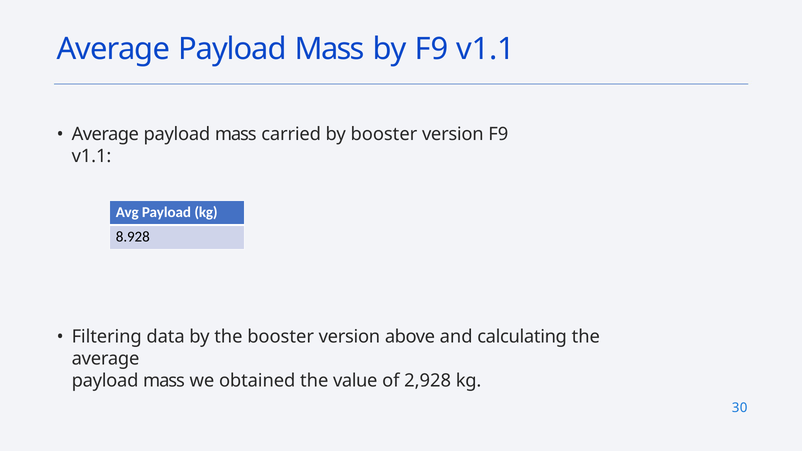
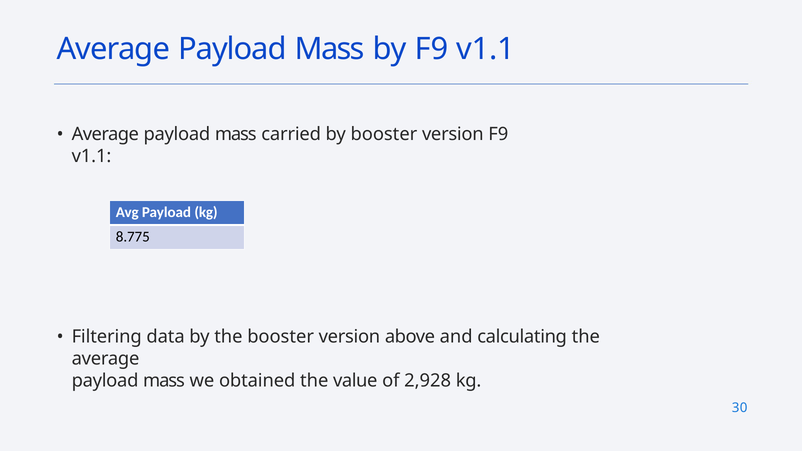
8.928: 8.928 -> 8.775 (133, 237)
